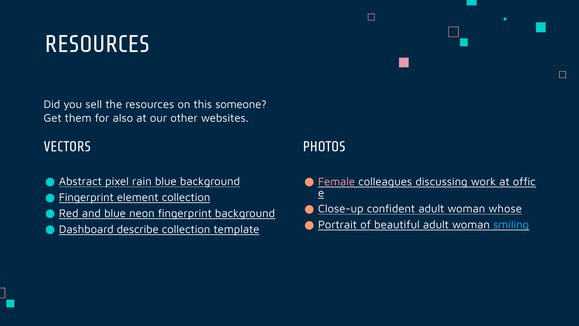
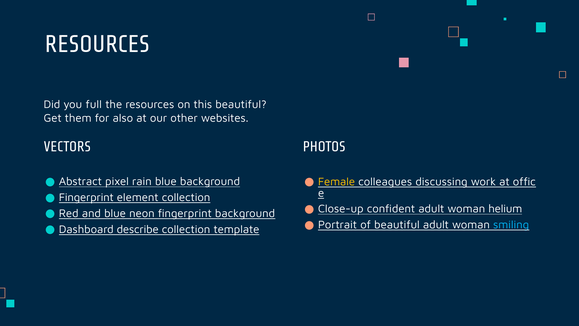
sell: sell -> full (94, 104)
this someone: someone -> beautiful (241, 104)
Female colour: pink -> yellow (337, 182)
whose: whose -> helium (505, 209)
